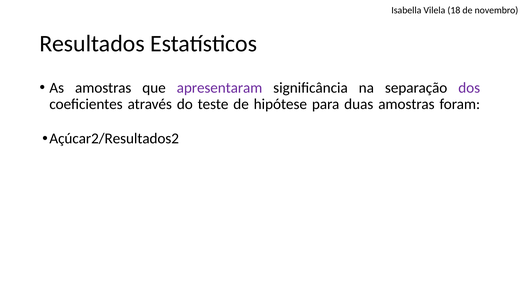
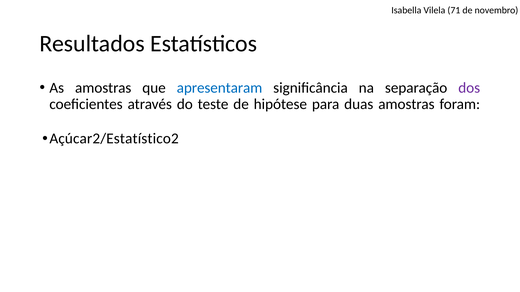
18: 18 -> 71 (454, 10)
apresentaram colour: purple -> blue (220, 88)
Açúcar2/Resultados2: Açúcar2/Resultados2 -> Açúcar2/Estatístico2 (114, 139)
